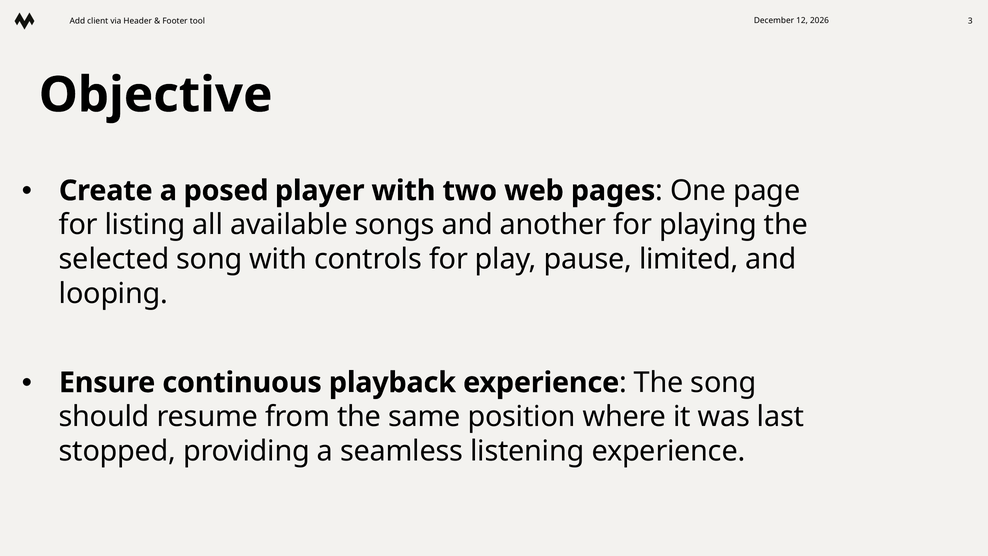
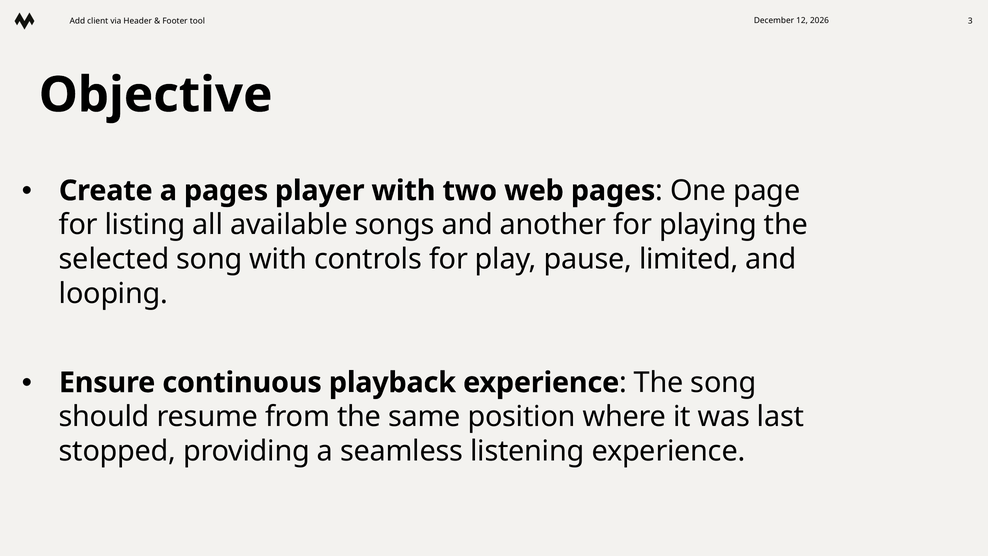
a posed: posed -> pages (226, 191)
